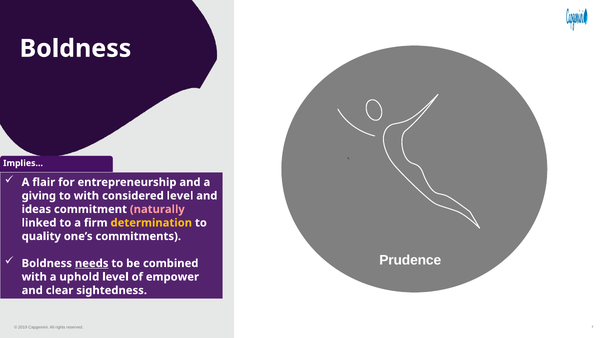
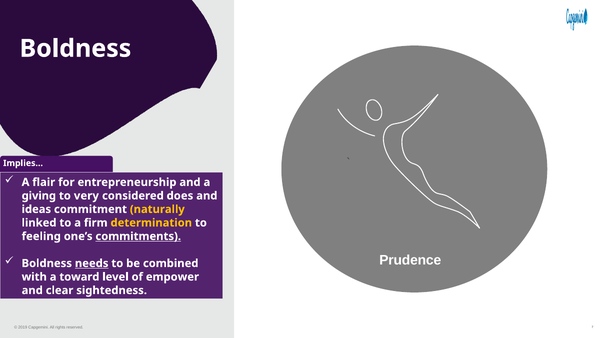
to with: with -> very (86, 196)
considered level: level -> does (180, 196)
naturally colour: pink -> yellow (157, 209)
quality: quality -> feeling (41, 236)
commitments underline: none -> present (138, 236)
uphold: uphold -> toward (79, 277)
